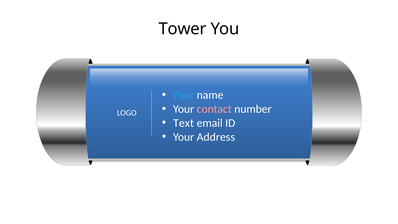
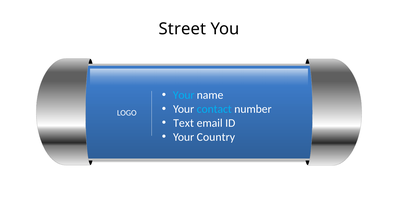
Tower: Tower -> Street (182, 29)
contact colour: pink -> light blue (214, 109)
Address: Address -> Country (216, 137)
